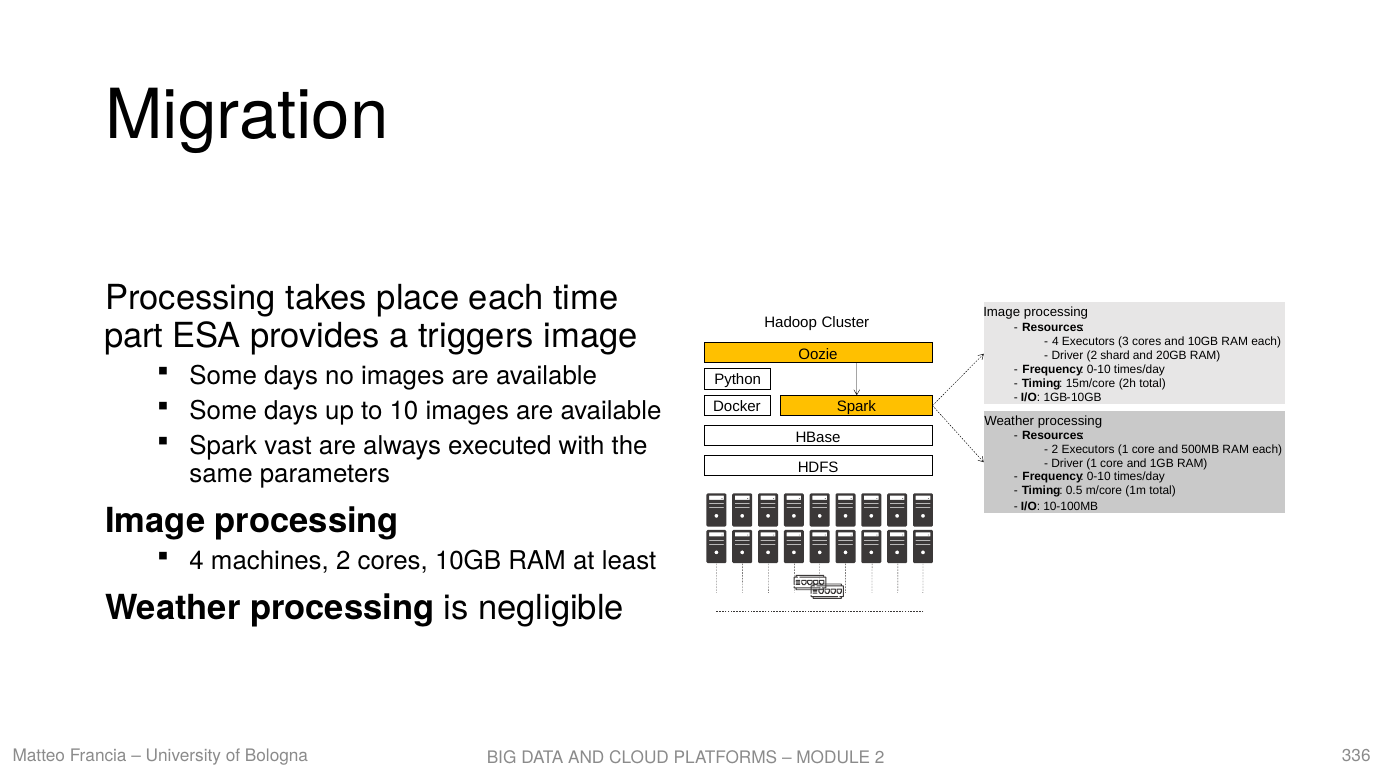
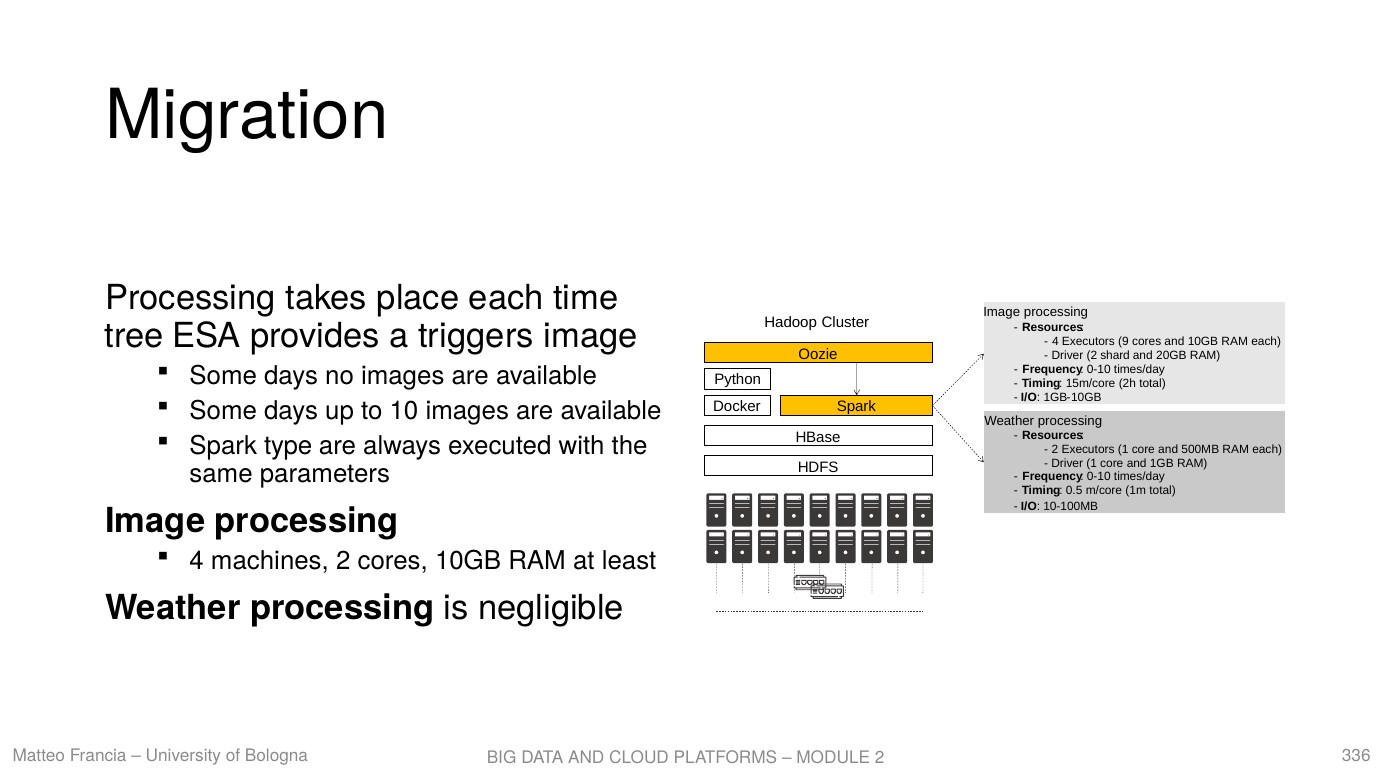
part: part -> tree (134, 336)
3: 3 -> 9 (1124, 341)
vast: vast -> type (288, 446)
